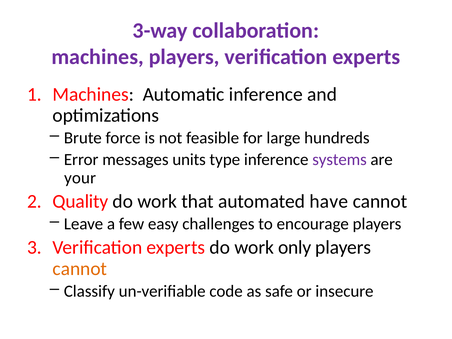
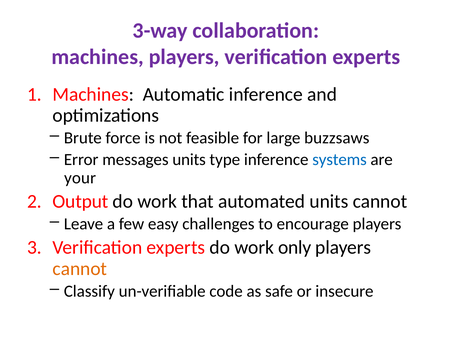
hundreds: hundreds -> buzzsaws (337, 138)
systems colour: purple -> blue (340, 159)
Quality: Quality -> Output (80, 201)
automated have: have -> units (329, 201)
